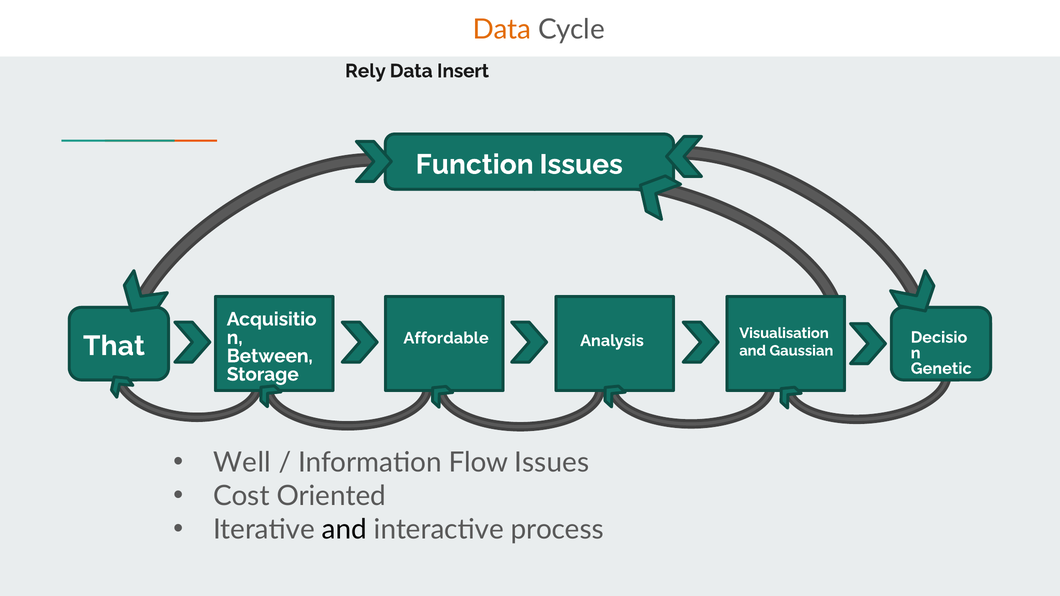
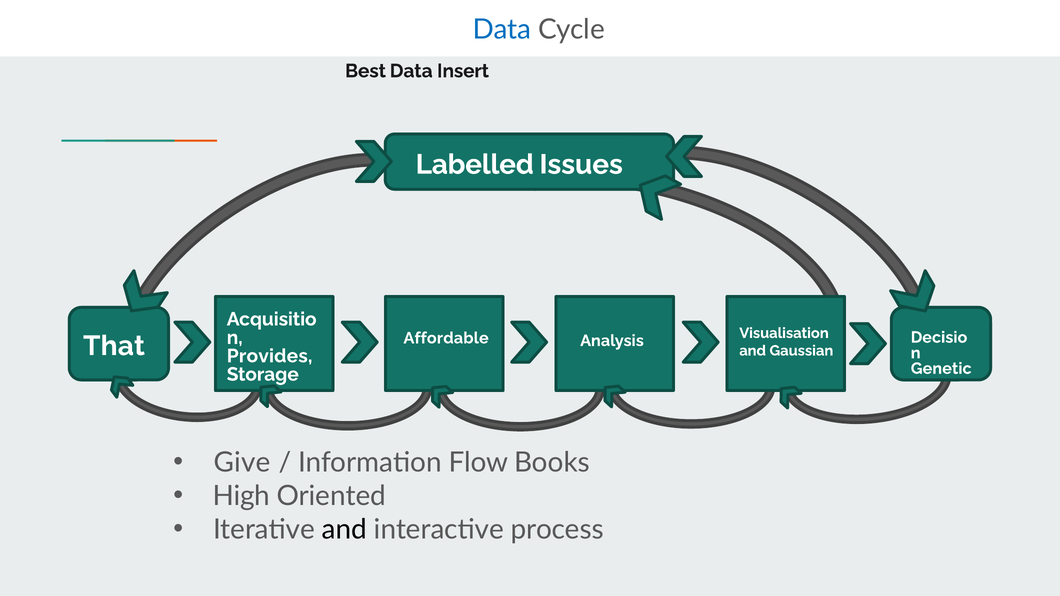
Data colour: orange -> blue (502, 29)
Rely: Rely -> Best (366, 71)
Function: Function -> Labelled (475, 165)
Between: Between -> Provides (270, 356)
Well: Well -> Give (242, 463)
Flow Issues: Issues -> Books (552, 463)
Cost: Cost -> High (241, 496)
